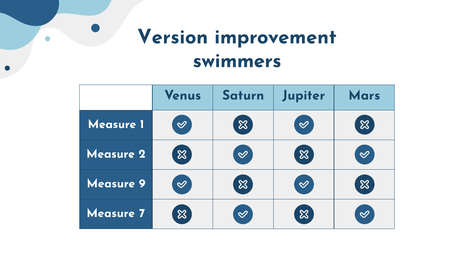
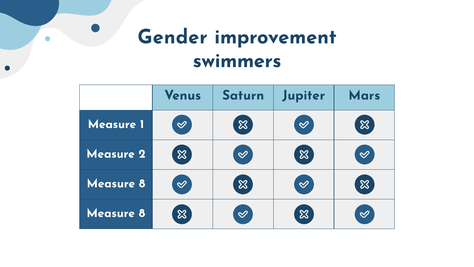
Version: Version -> Gender (172, 37)
9: 9 -> 8 (142, 183)
7: 7 -> 8 (142, 213)
